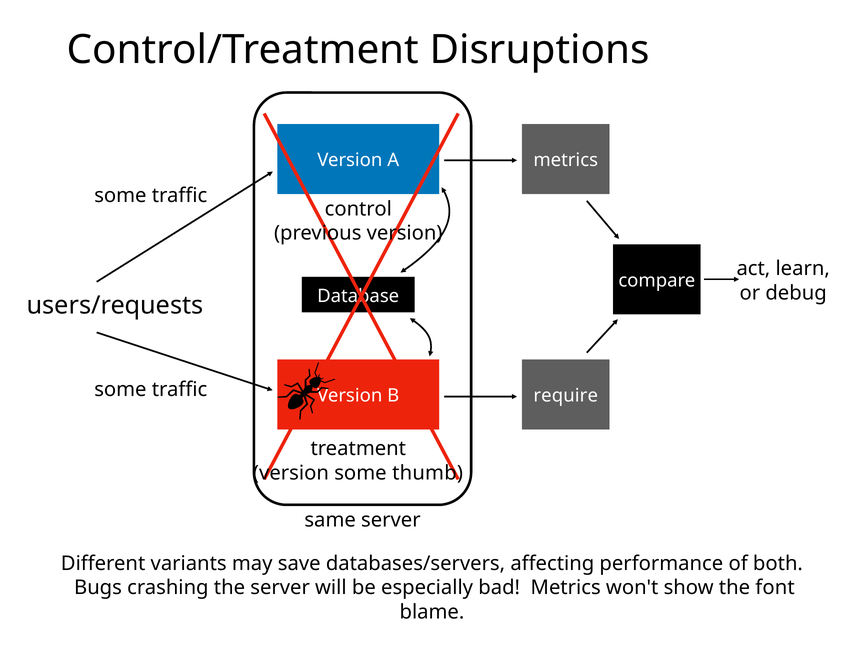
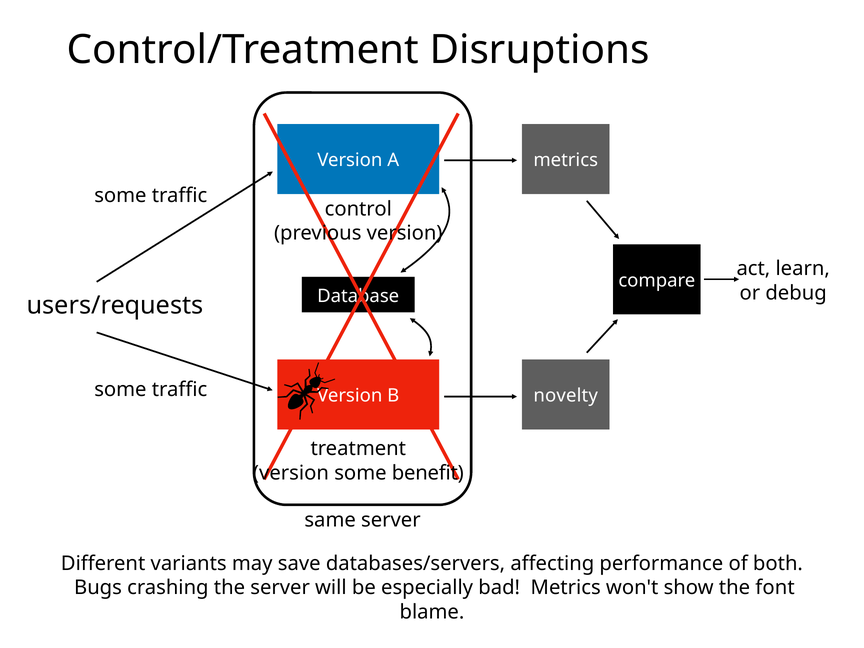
require: require -> novelty (566, 396)
thumb: thumb -> benefit (428, 473)
